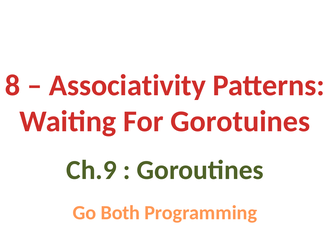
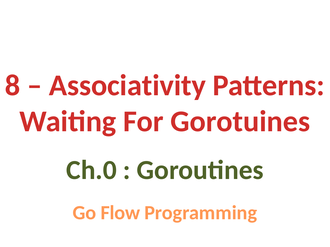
Ch.9: Ch.9 -> Ch.0 (91, 170)
Both: Both -> Flow (120, 213)
